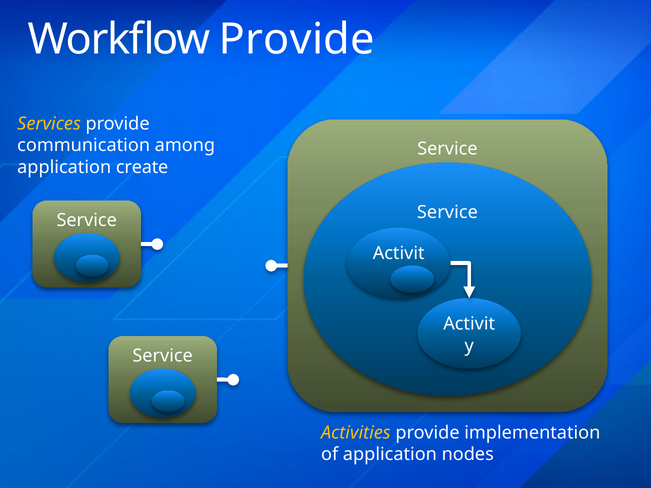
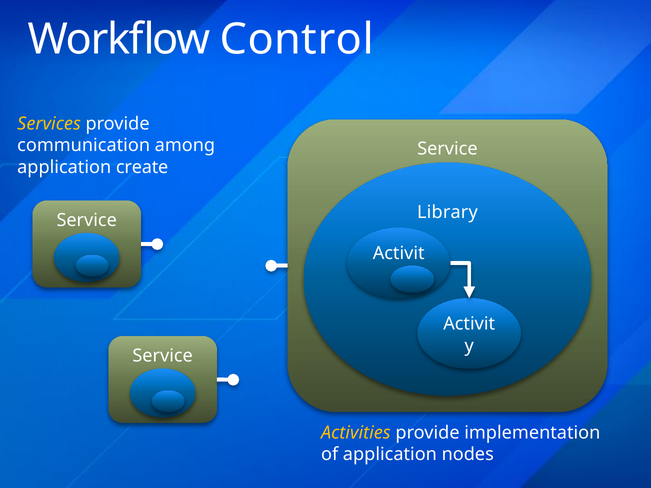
Workflow Provide: Provide -> Control (297, 39)
Service: Service -> Library (447, 212)
